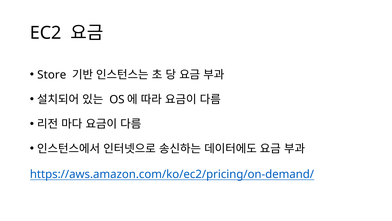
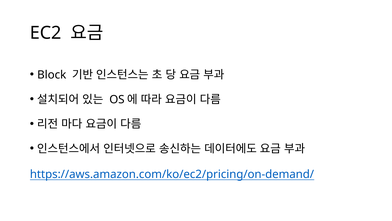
Store: Store -> Block (52, 75)
